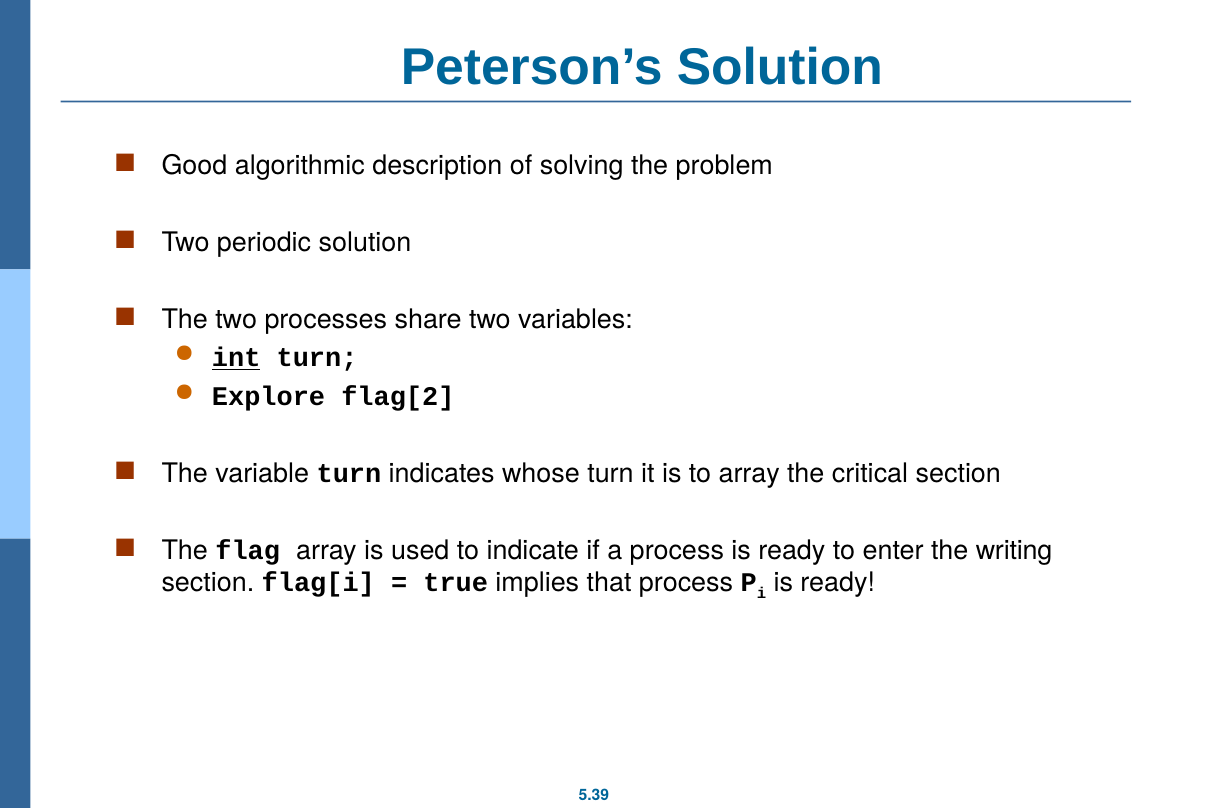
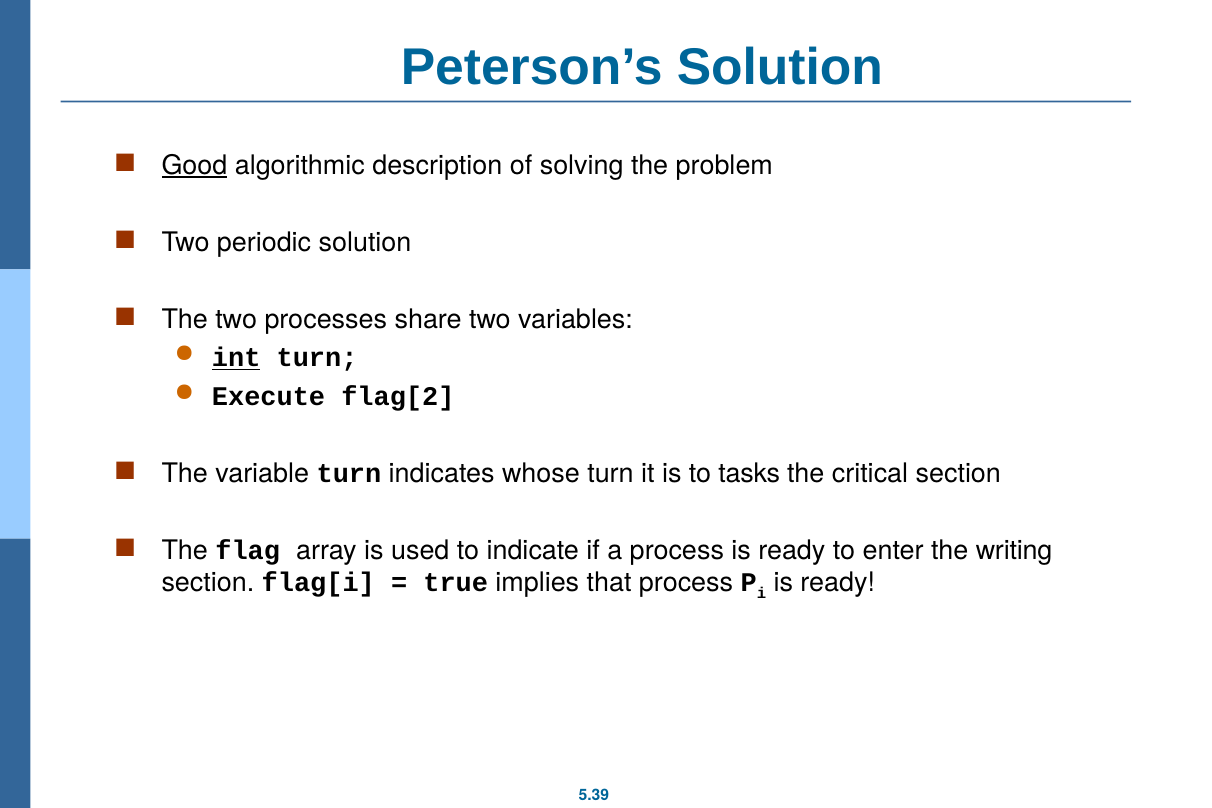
Good underline: none -> present (194, 165)
Explore: Explore -> Execute (269, 396)
to array: array -> tasks (749, 473)
